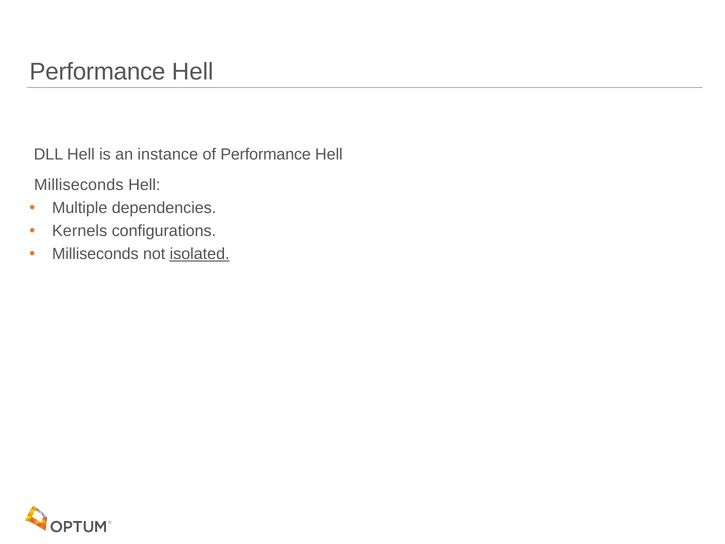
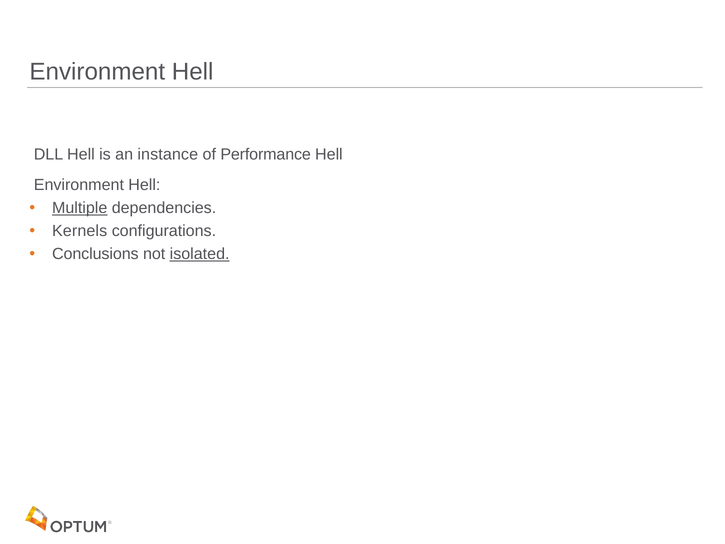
Performance: Performance -> Environment (97, 72)
Milliseconds: Milliseconds -> Environment (79, 185)
Multiple underline: none -> present (80, 208)
Milliseconds: Milliseconds -> Conclusions (95, 254)
